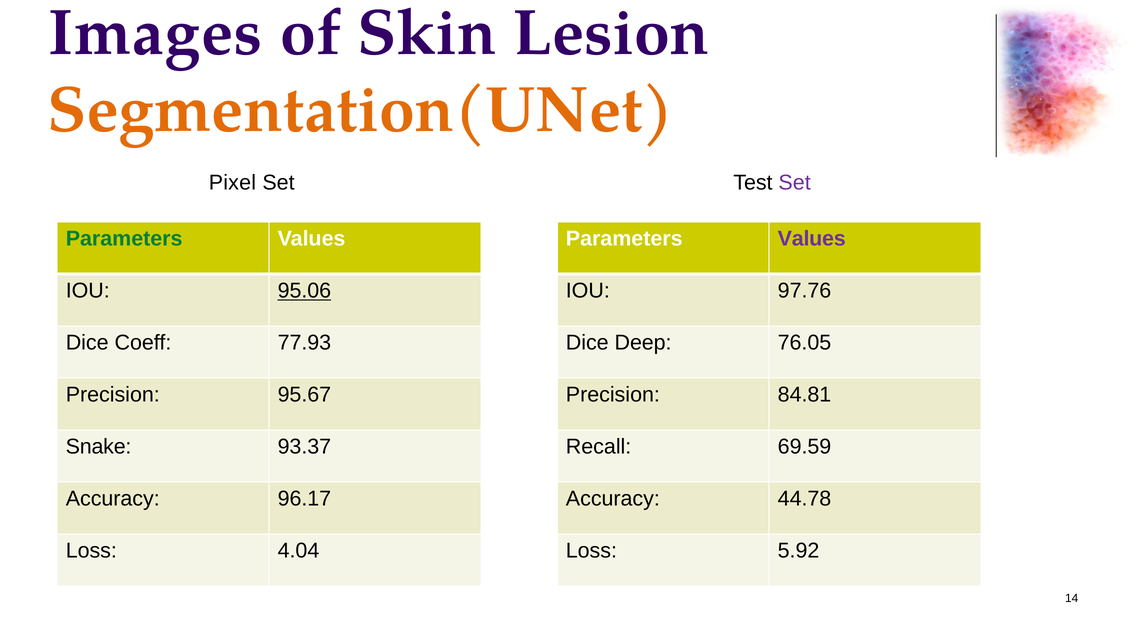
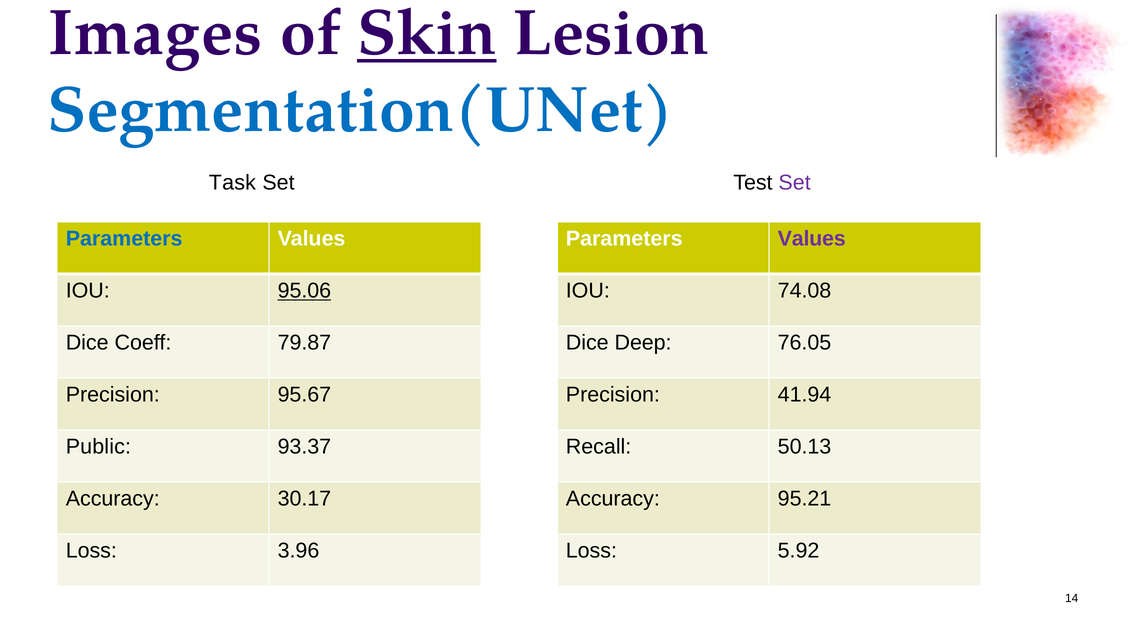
Skin underline: none -> present (427, 33)
Segmentation(UNet colour: orange -> blue (361, 110)
Pixel: Pixel -> Task (232, 183)
Parameters colour: green -> blue (124, 239)
97.76: 97.76 -> 74.08 (805, 291)
77.93: 77.93 -> 79.87 (304, 343)
84.81: 84.81 -> 41.94 (805, 395)
Snake: Snake -> Public (98, 447)
69.59: 69.59 -> 50.13 (805, 447)
96.17: 96.17 -> 30.17 (304, 499)
44.78: 44.78 -> 95.21 (805, 499)
4.04: 4.04 -> 3.96 (298, 551)
